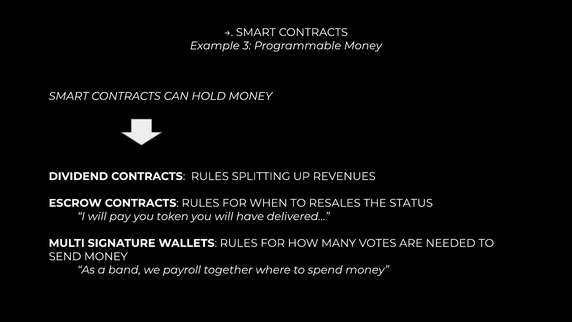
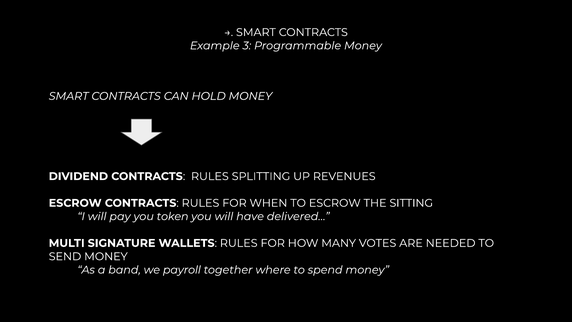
TO RESALES: RESALES -> ESCROW (335, 203)
THE STATUS: STATUS -> SITTING (411, 203)
